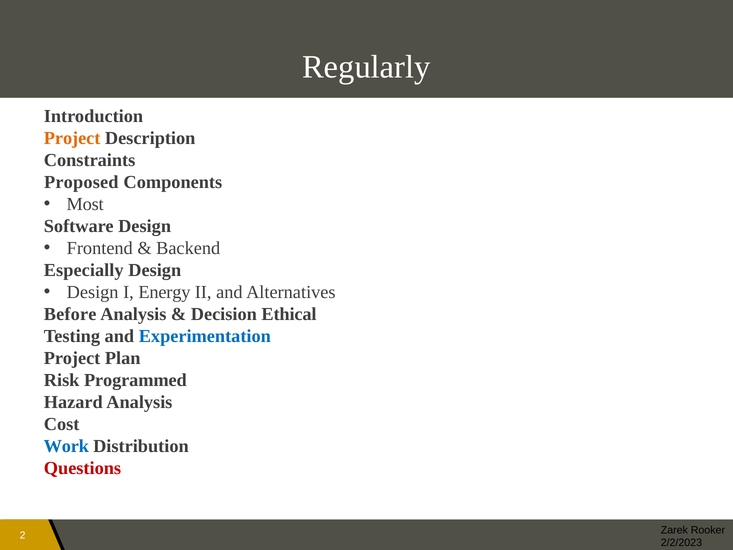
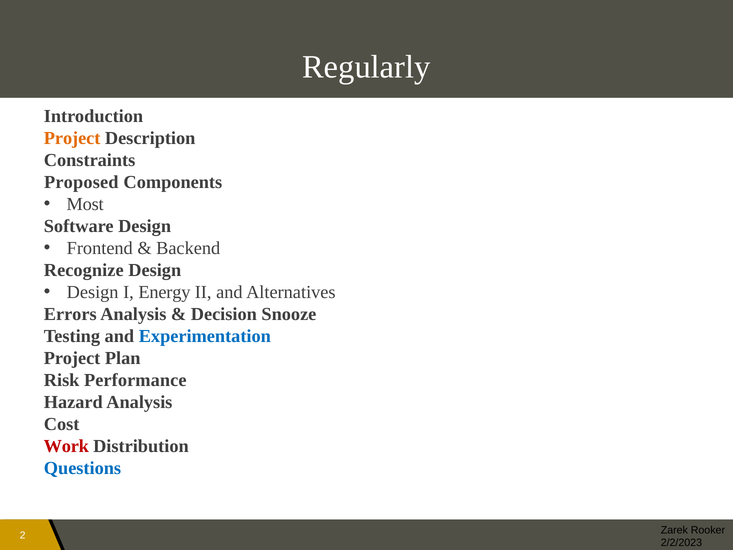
Especially: Especially -> Recognize (84, 270)
Before: Before -> Errors (70, 314)
Ethical: Ethical -> Snooze (289, 314)
Programmed: Programmed -> Performance (135, 380)
Work colour: blue -> red (66, 446)
Questions colour: red -> blue (82, 468)
